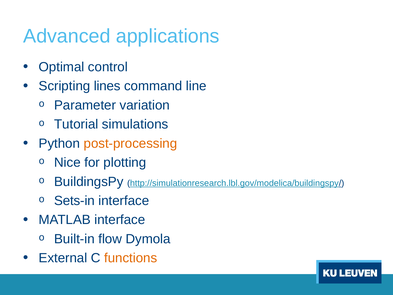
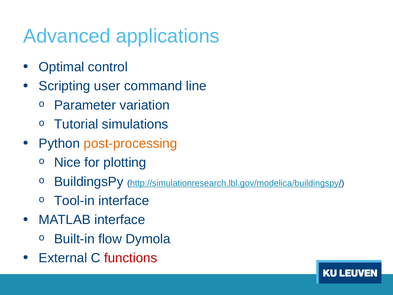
lines: lines -> user (107, 86)
Sets-in: Sets-in -> Tool-in (74, 201)
functions colour: orange -> red (131, 258)
